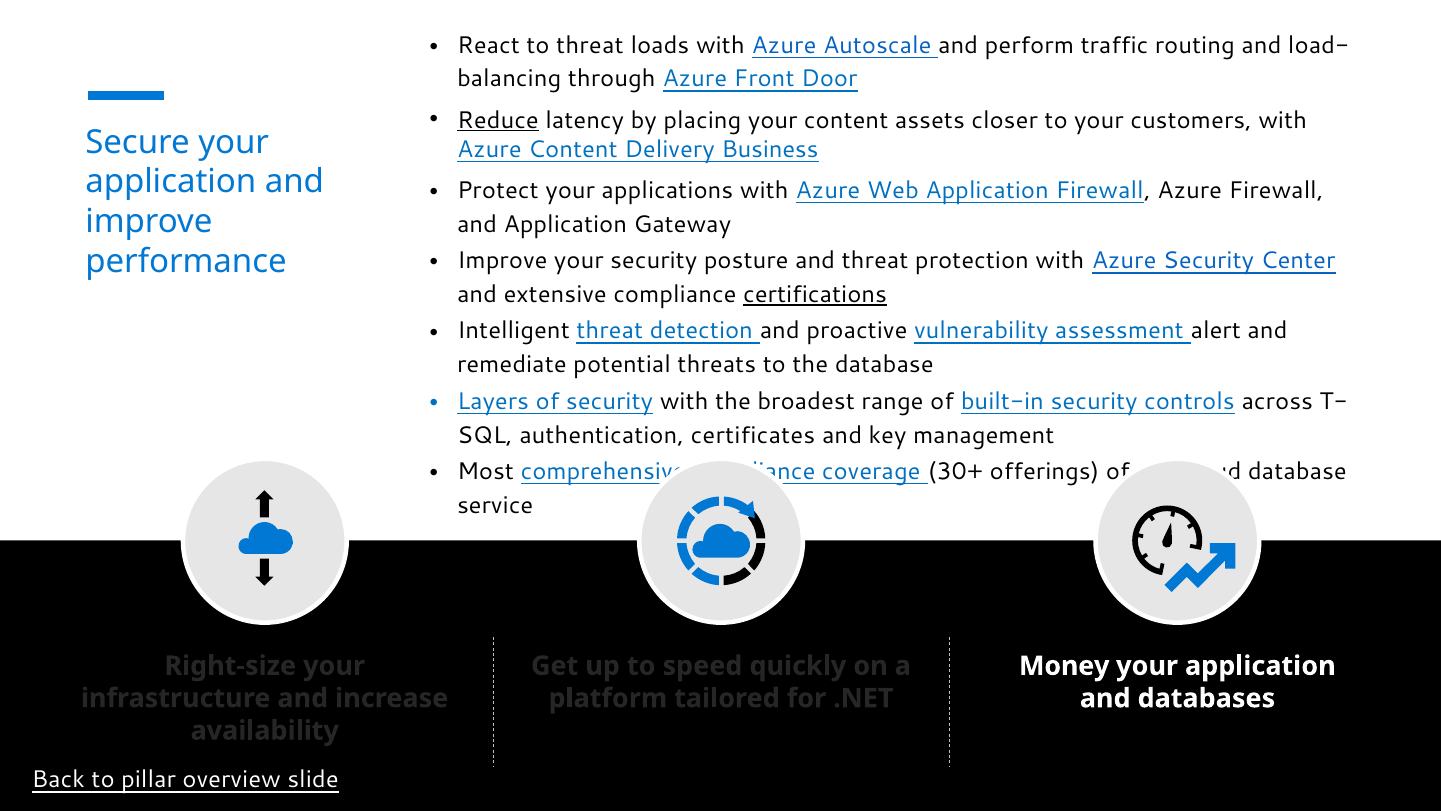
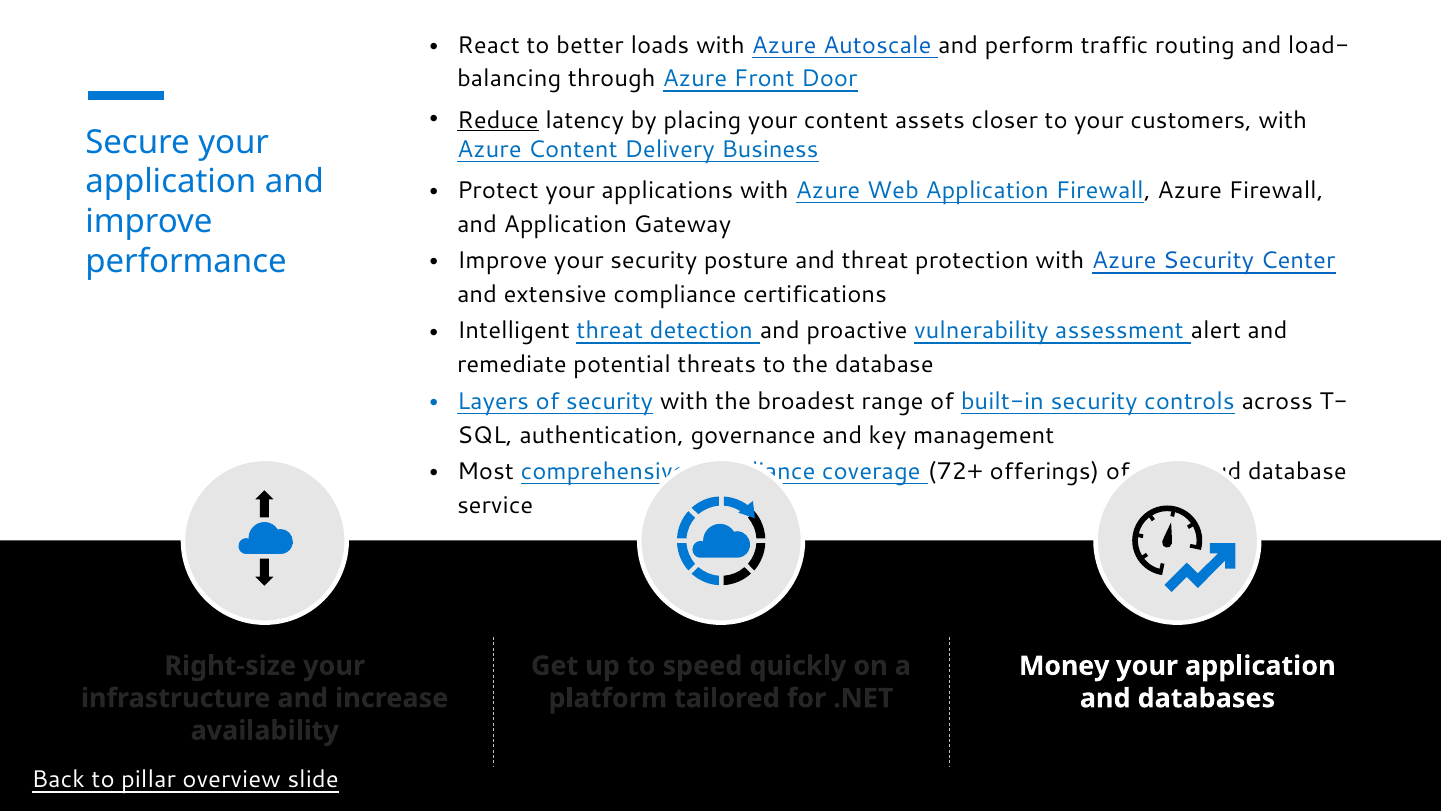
to threat: threat -> better (590, 45)
certifications underline: present -> none (815, 295)
certificates: certificates -> governance (753, 435)
30+: 30+ -> 72+ (956, 471)
